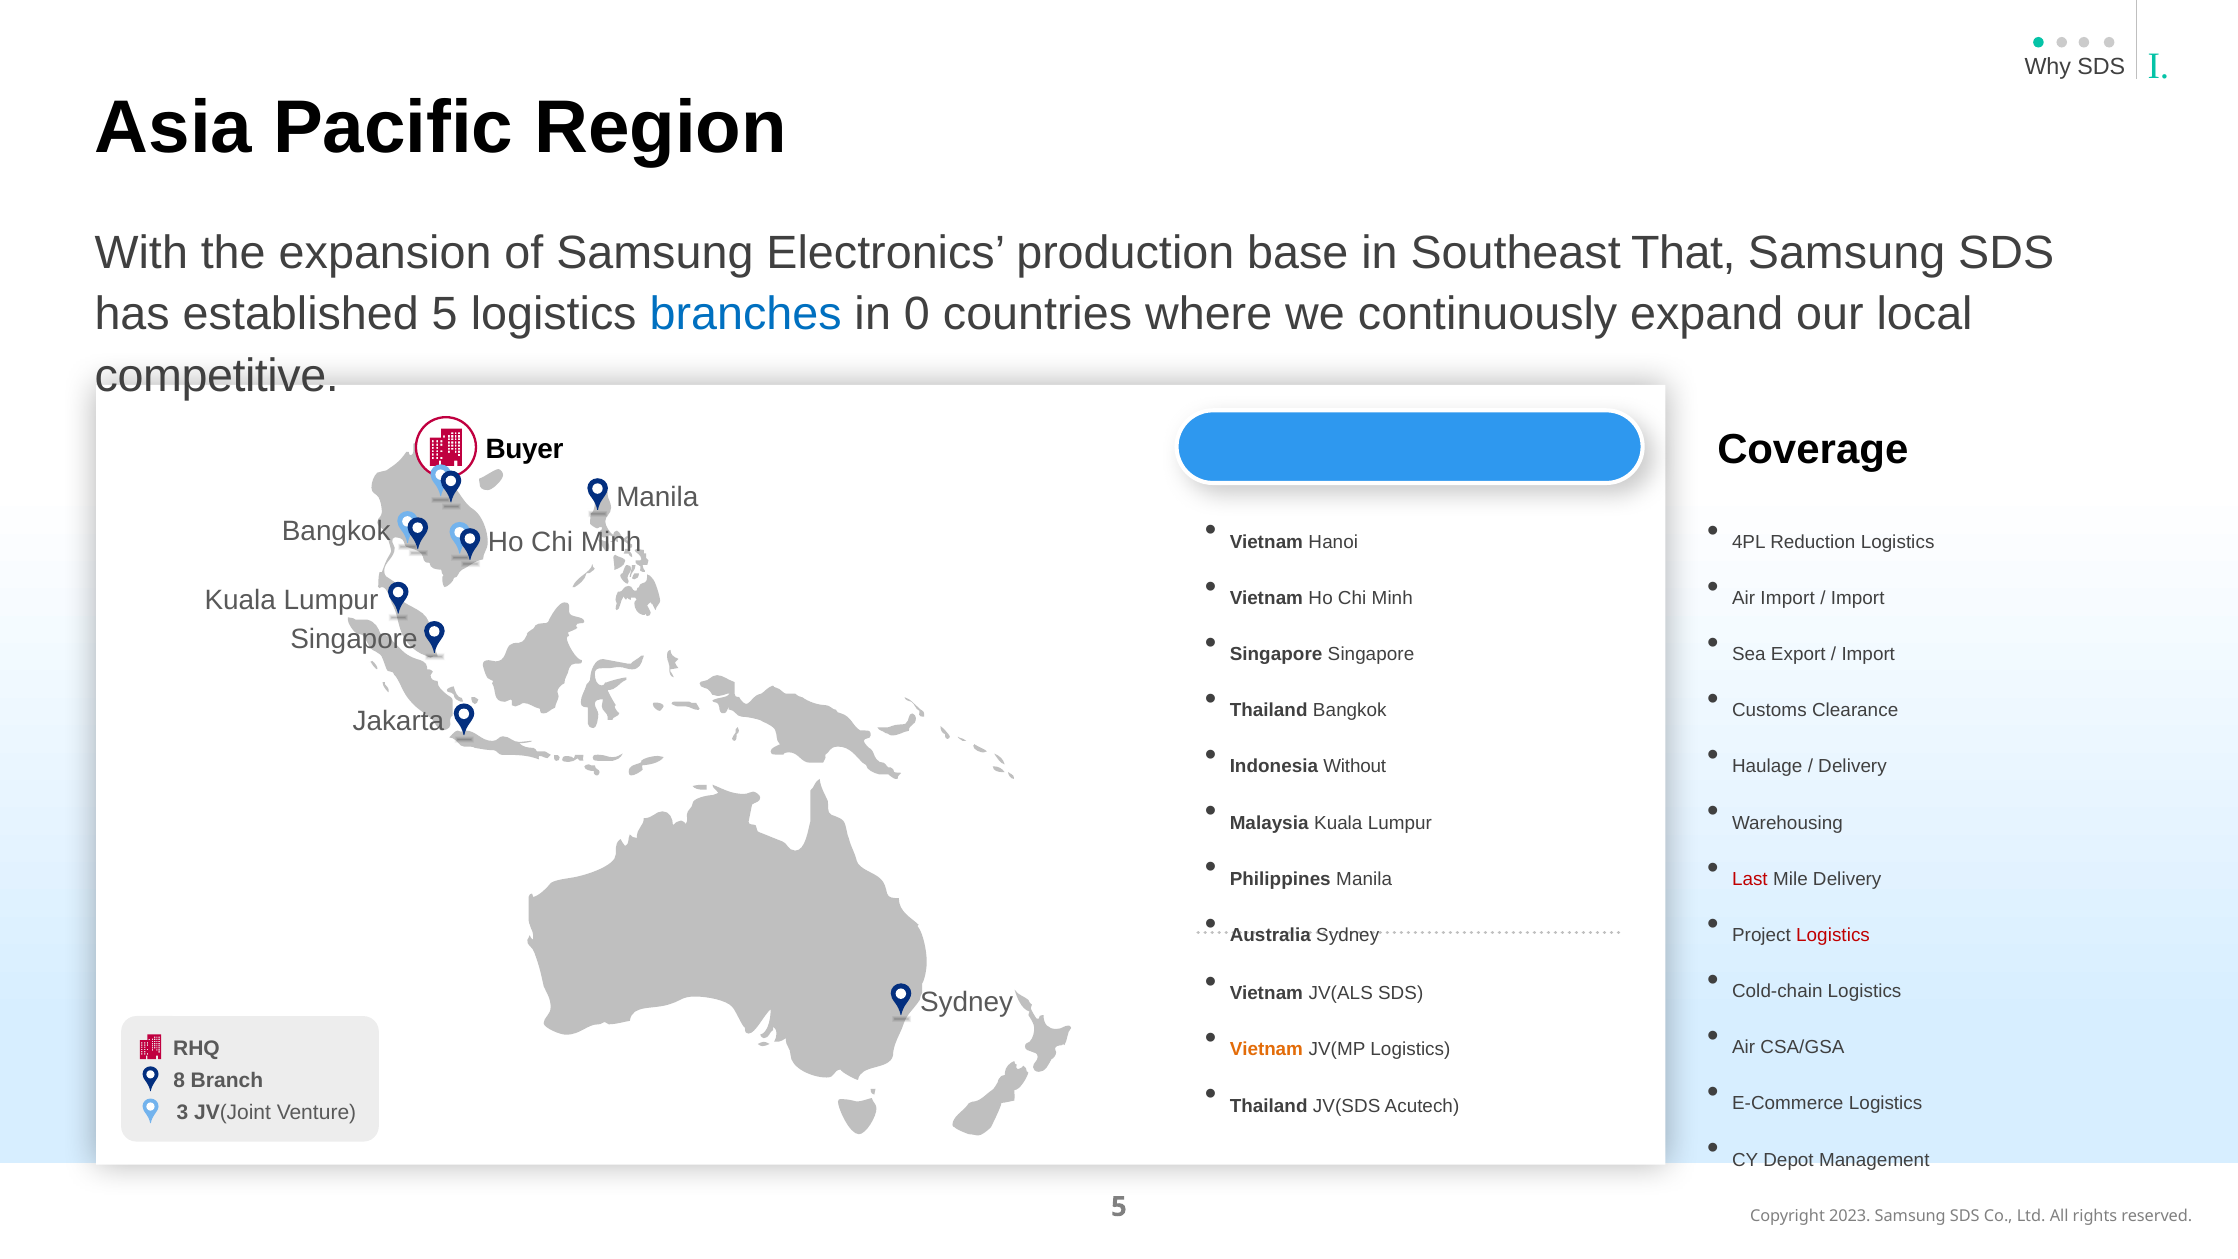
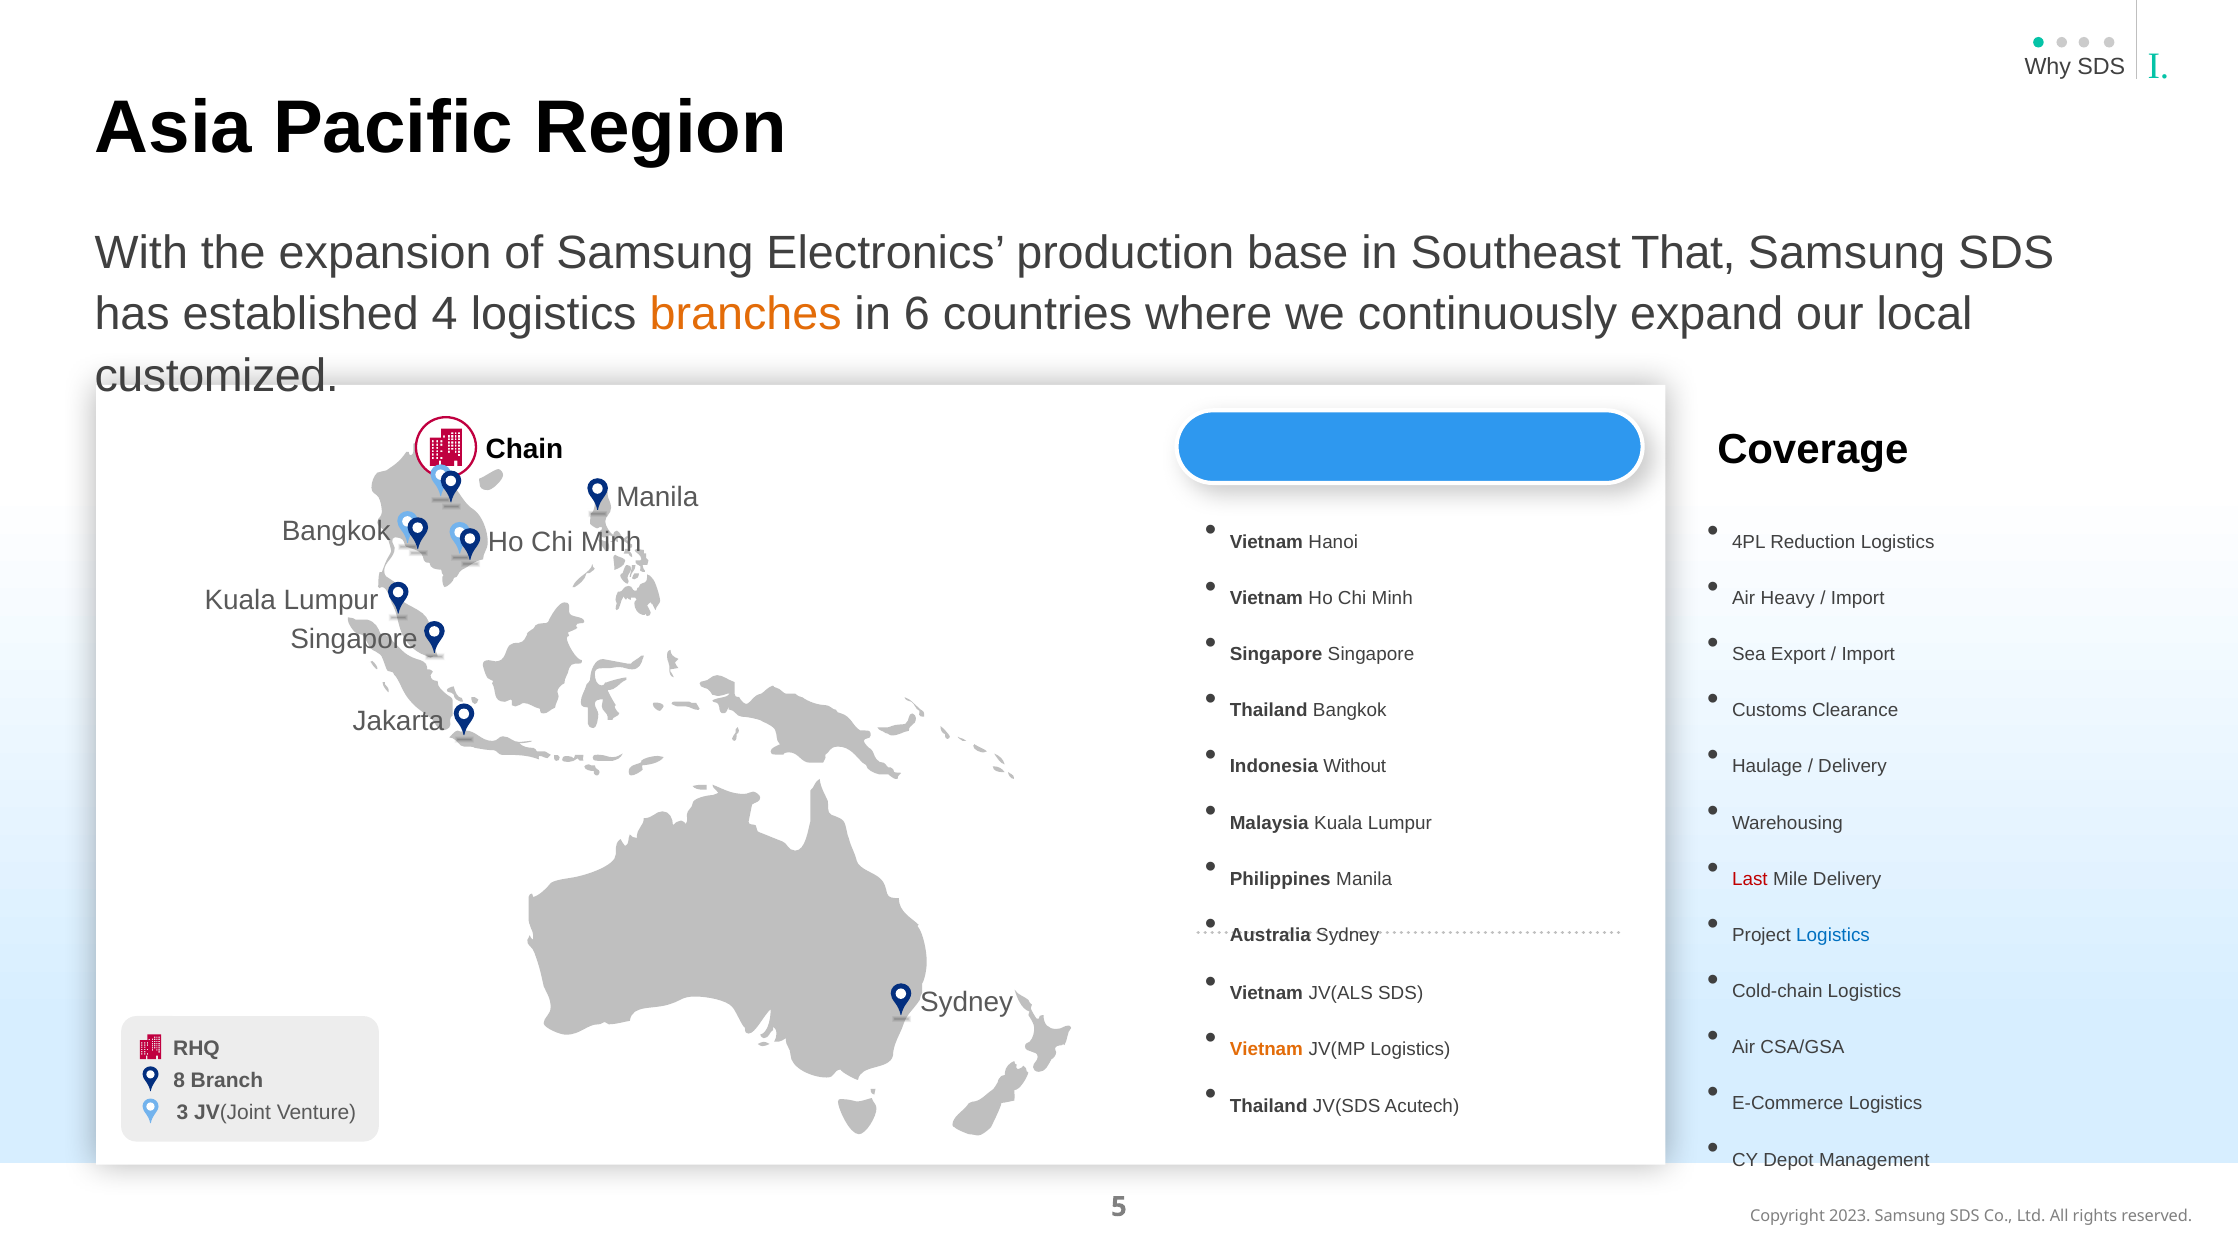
established 5: 5 -> 4 (445, 314)
branches colour: blue -> orange (746, 314)
0: 0 -> 6 (917, 314)
competitive: competitive -> customized (217, 376)
Buyer: Buyer -> Chain (524, 449)
Air Import: Import -> Heavy (1788, 598)
Logistics colour: red -> blue (1833, 935)
